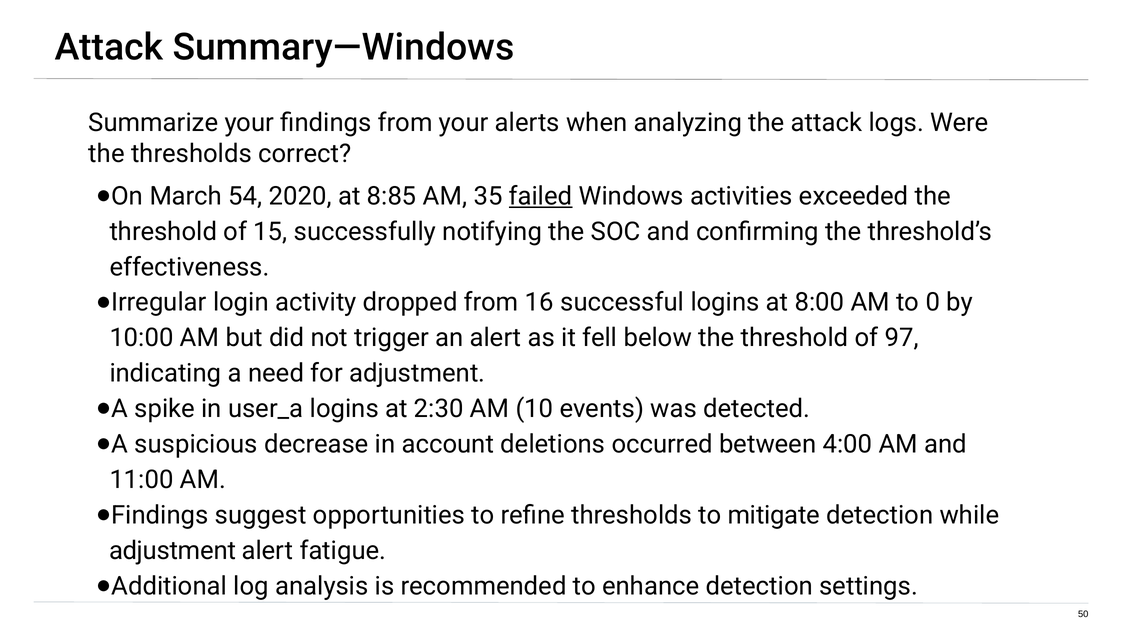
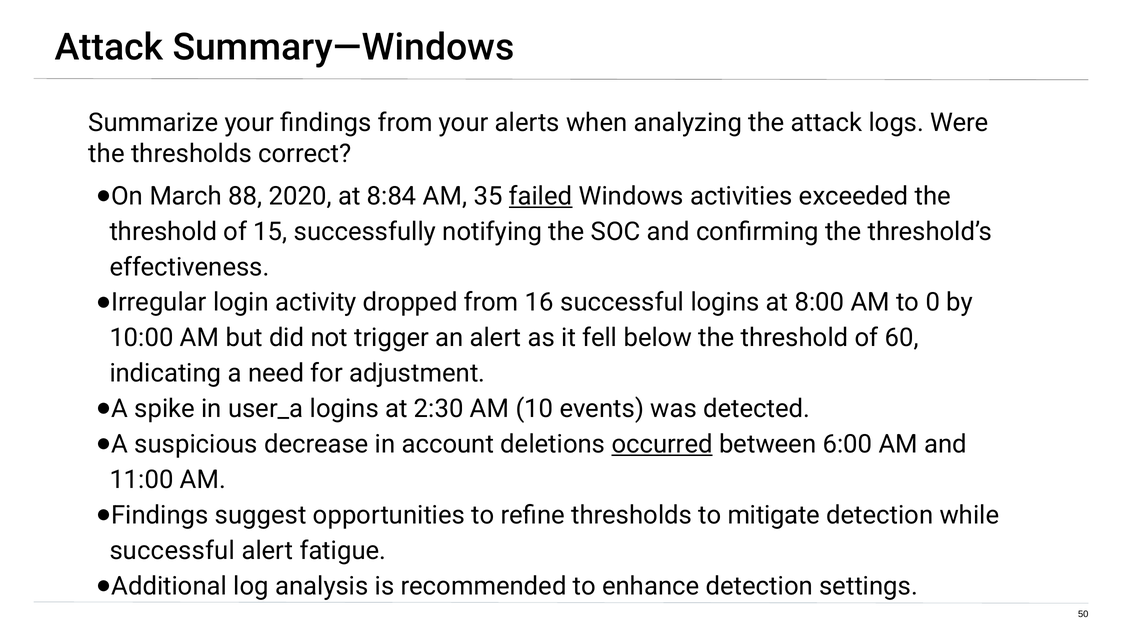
54: 54 -> 88 (245, 196)
8:85: 8:85 -> 8:84 (392, 196)
97: 97 -> 60 (902, 338)
occurred underline: none -> present (662, 445)
4:00: 4:00 -> 6:00 (847, 445)
adjustment: adjustment -> successful (172, 551)
